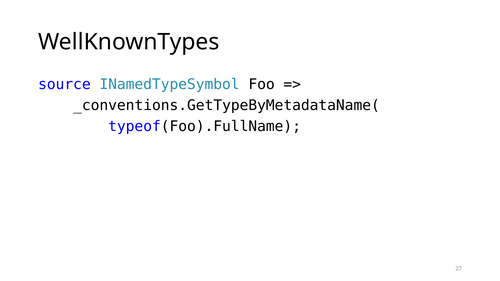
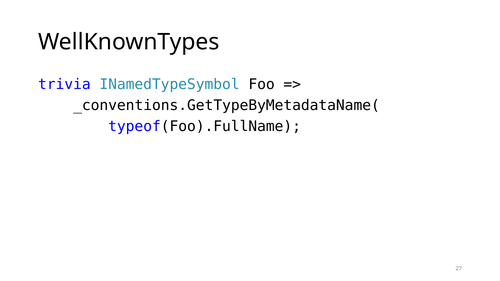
source: source -> trivia (64, 85)
